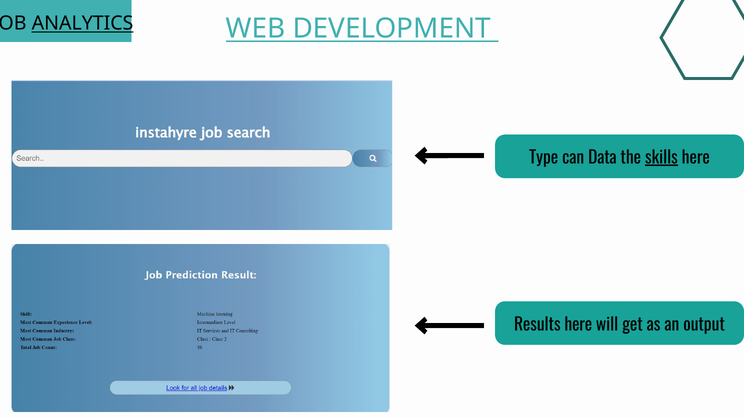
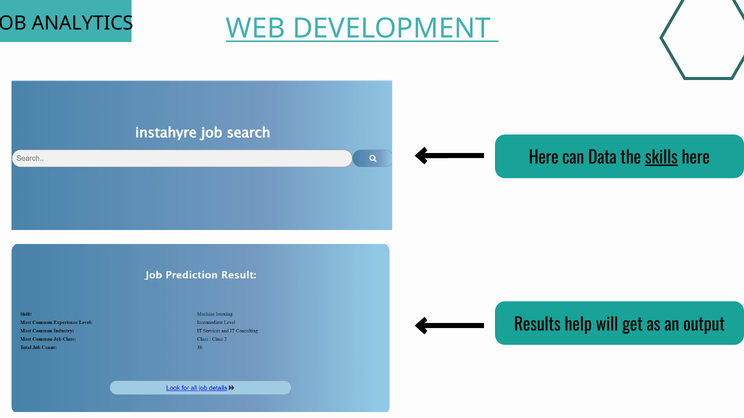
ANALYTICS underline: present -> none (83, 23)
Type: Type -> Here (544, 158)
Results here: here -> help (578, 326)
